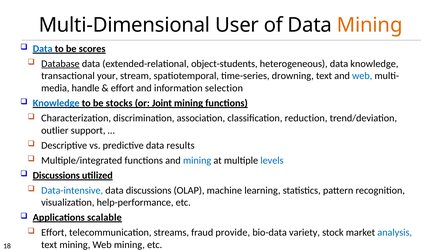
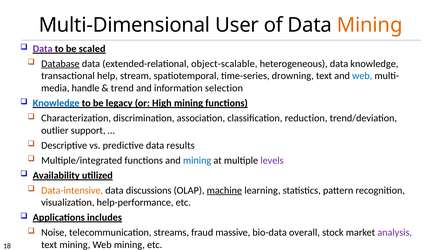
Data colour: blue -> purple (43, 49)
scores: scores -> scaled (92, 49)
object-students: object-students -> object-scalable (224, 64)
your: your -> help (107, 76)
effort: effort -> trend (122, 88)
stocks: stocks -> legacy (119, 103)
Joint: Joint -> High (162, 103)
levels colour: blue -> purple (272, 160)
Discussions: Discussions -> Availability (56, 175)
Data-intensive colour: blue -> orange (72, 190)
machine underline: none -> present (224, 190)
scalable: scalable -> includes (104, 217)
Effort: Effort -> Noise (54, 232)
provide: provide -> massive (233, 232)
variety: variety -> overall (304, 232)
analysis colour: blue -> purple (395, 232)
